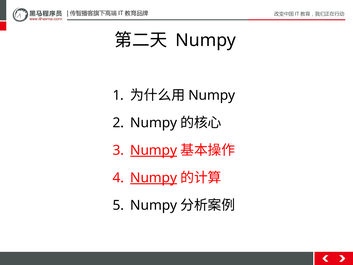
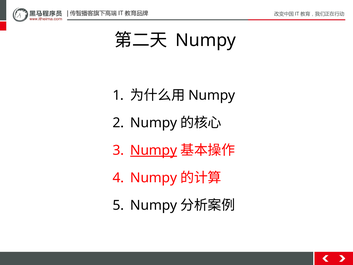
Numpy underline: present -> none (154, 178)
